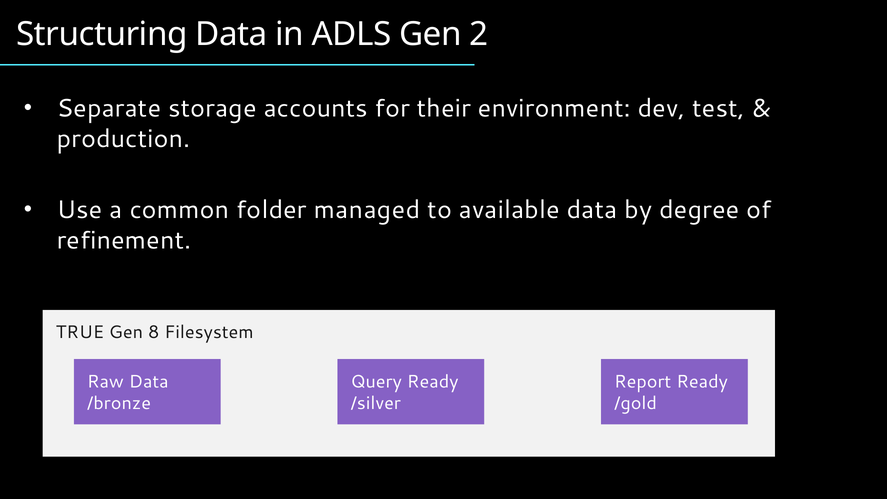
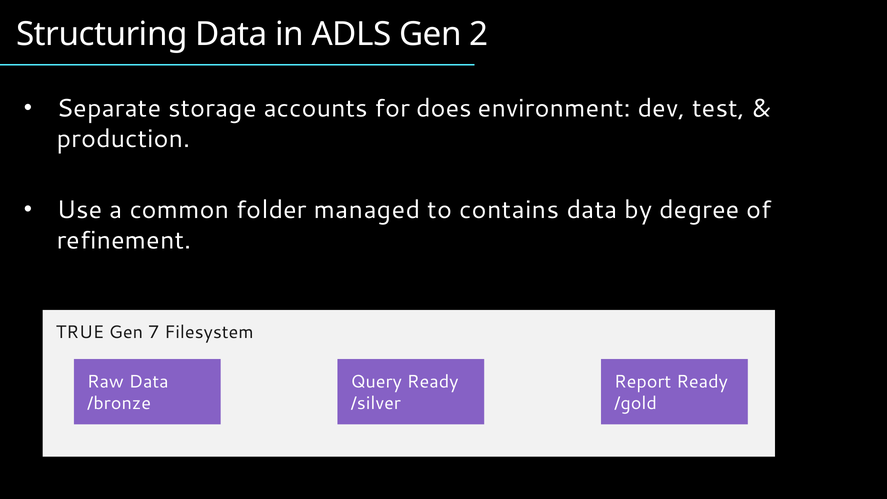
their: their -> does (444, 109)
available: available -> contains (509, 210)
8: 8 -> 7 (154, 332)
